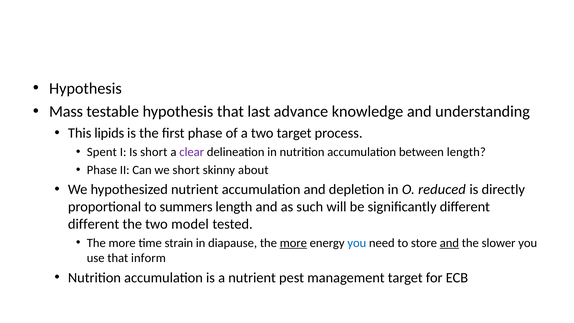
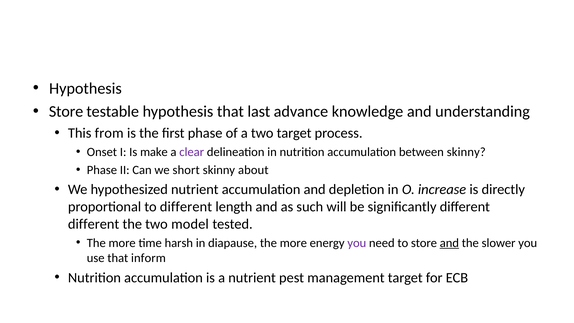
Mass: Mass -> Store (66, 112)
lipids: lipids -> from (109, 133)
Spent: Spent -> Onset (102, 152)
Is short: short -> make (154, 152)
between length: length -> skinny (466, 152)
reduced: reduced -> increase (442, 190)
to summers: summers -> different (186, 207)
strain: strain -> harsh (179, 243)
more underline: present -> none (293, 243)
you colour: blue -> purple (357, 243)
